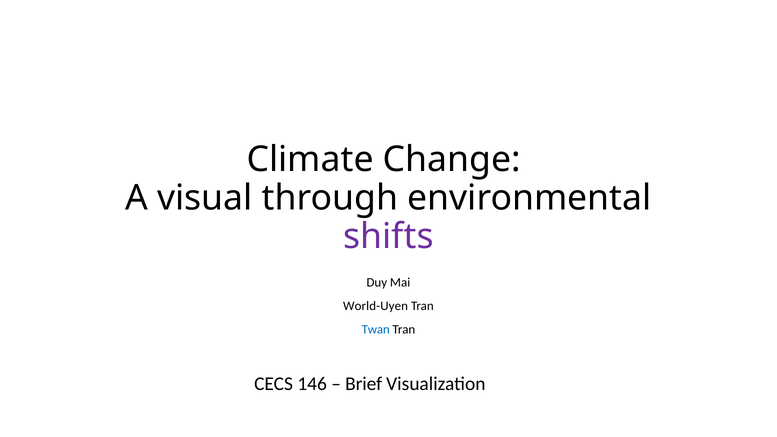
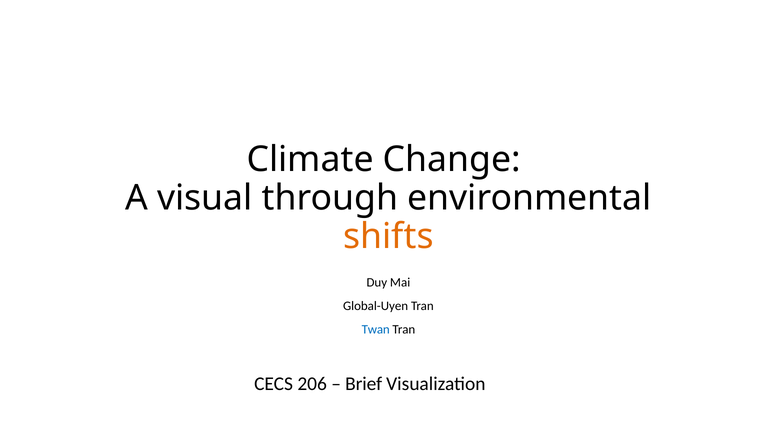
shifts colour: purple -> orange (388, 236)
World-Uyen: World-Uyen -> Global-Uyen (376, 306)
146: 146 -> 206 (312, 384)
